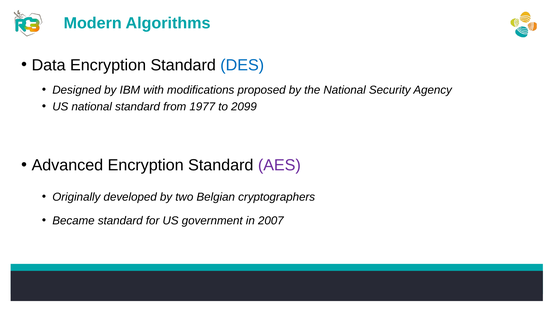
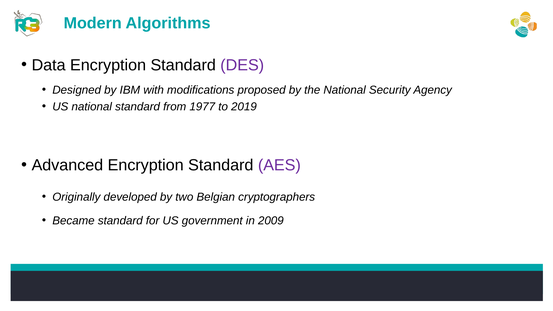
DES colour: blue -> purple (242, 65)
2099: 2099 -> 2019 (244, 107)
2007: 2007 -> 2009 (271, 221)
